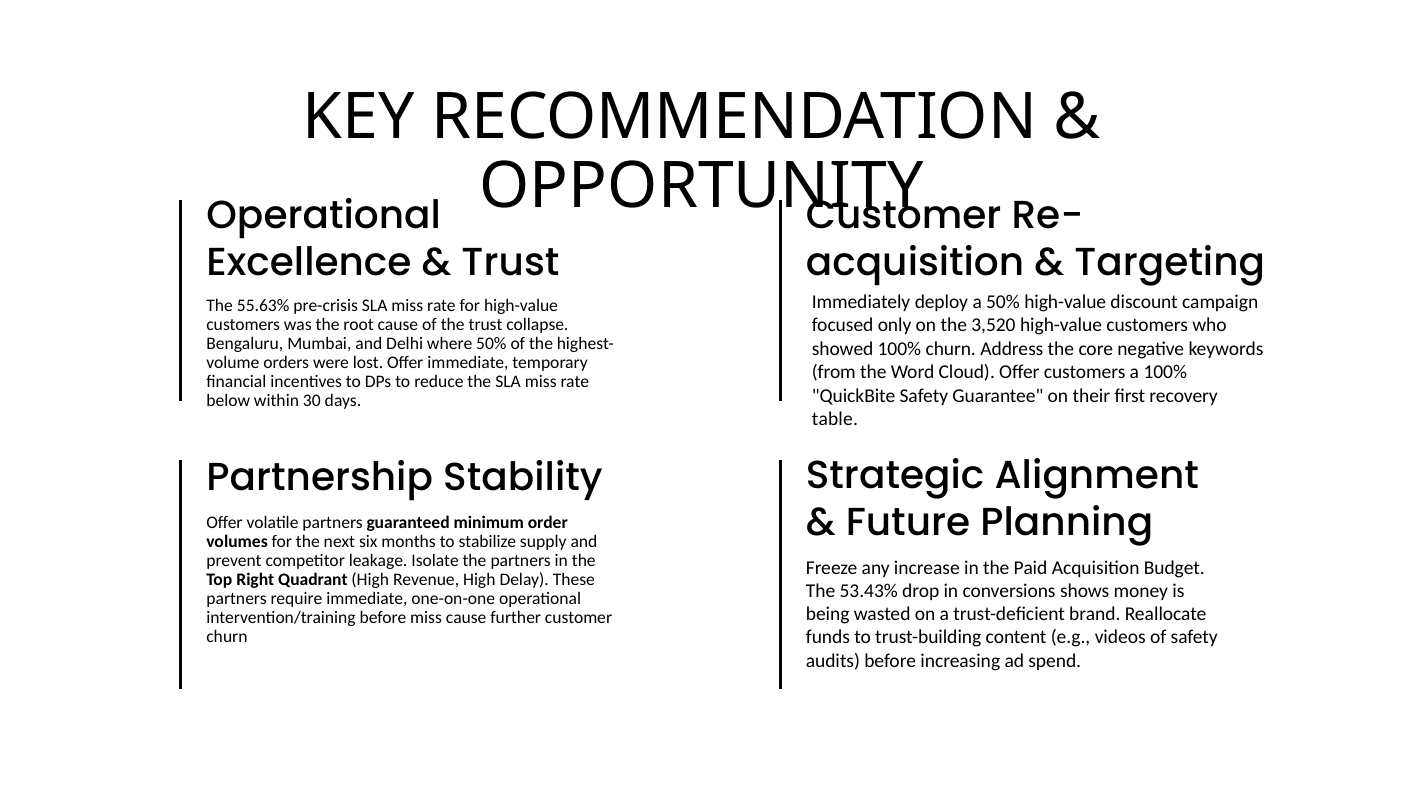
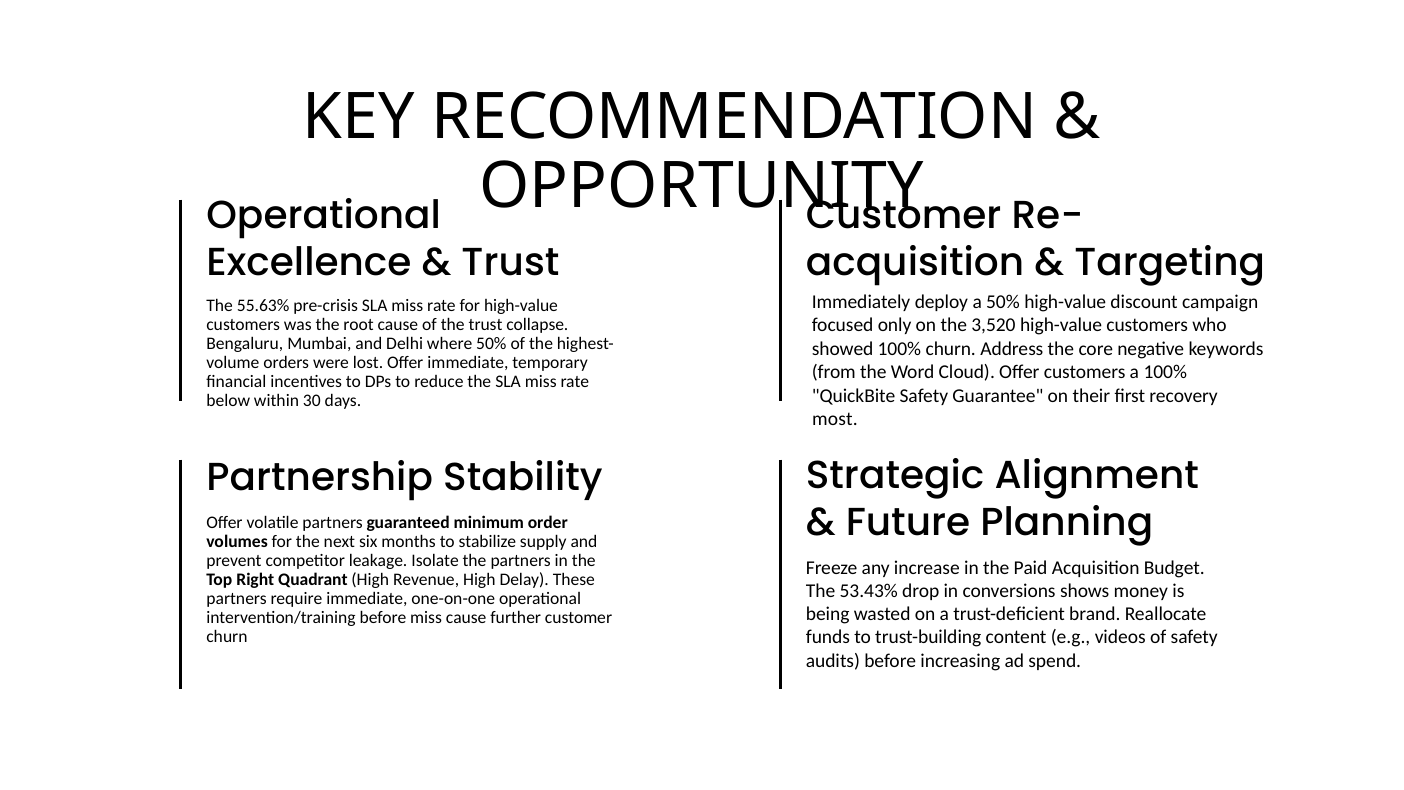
table: table -> most (835, 419)
